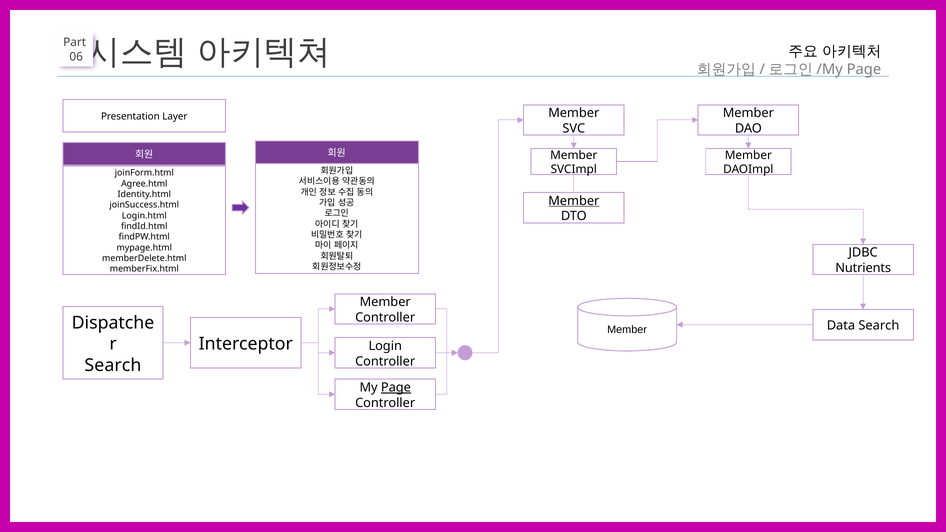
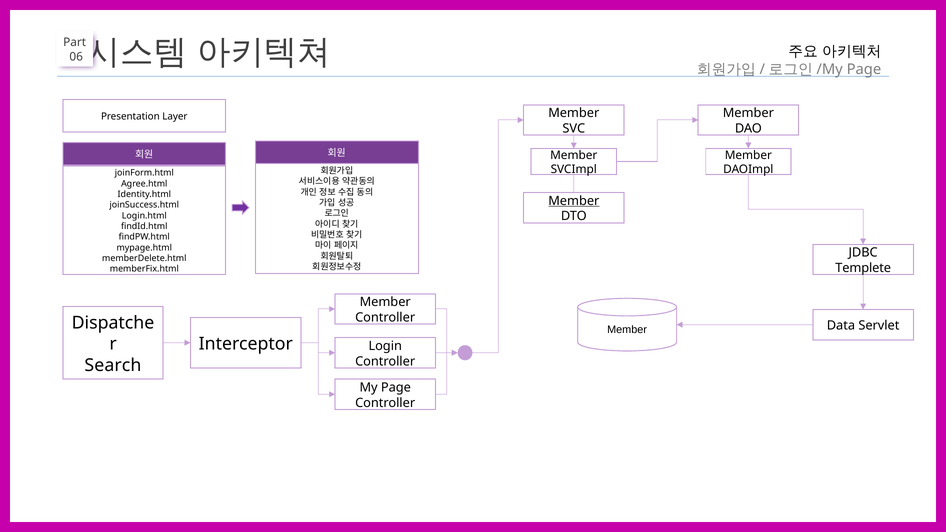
Nutrients: Nutrients -> Templete (863, 268)
Data Search: Search -> Servlet (879, 326)
Page underline: present -> none (396, 388)
